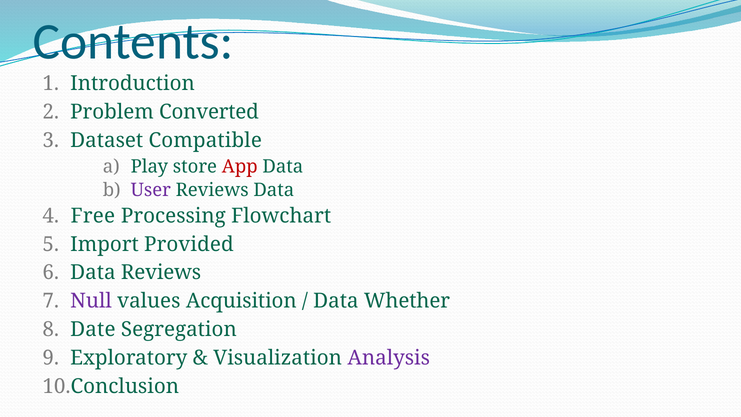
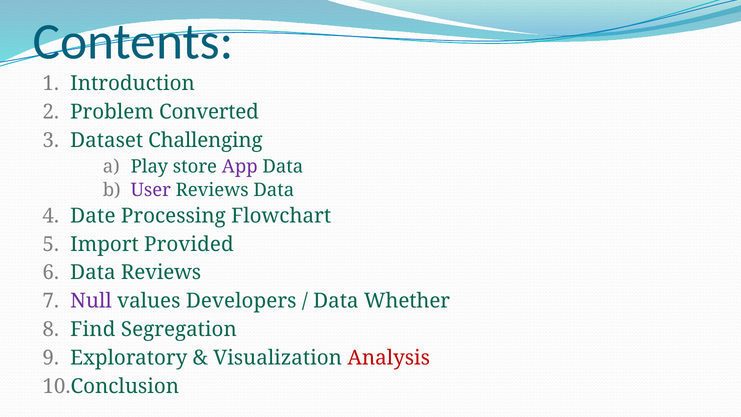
Compatible: Compatible -> Challenging (205, 140)
App colour: red -> purple (240, 166)
Free: Free -> Date (93, 216)
Acquisition: Acquisition -> Developers (241, 301)
Date: Date -> Find (93, 329)
Analysis colour: purple -> red (389, 358)
